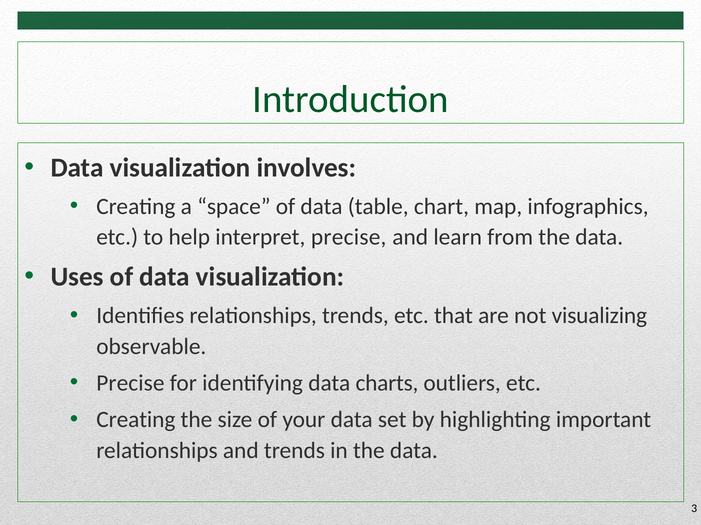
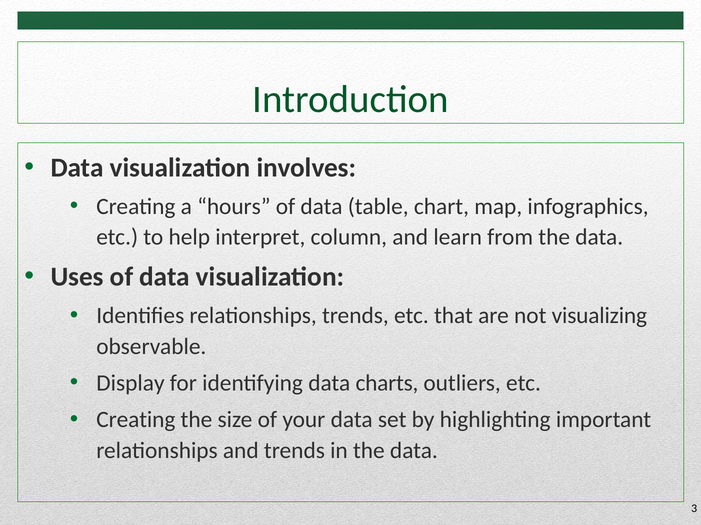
space: space -> hours (234, 207)
interpret precise: precise -> column (349, 238)
Precise: Precise -> Display (130, 384)
